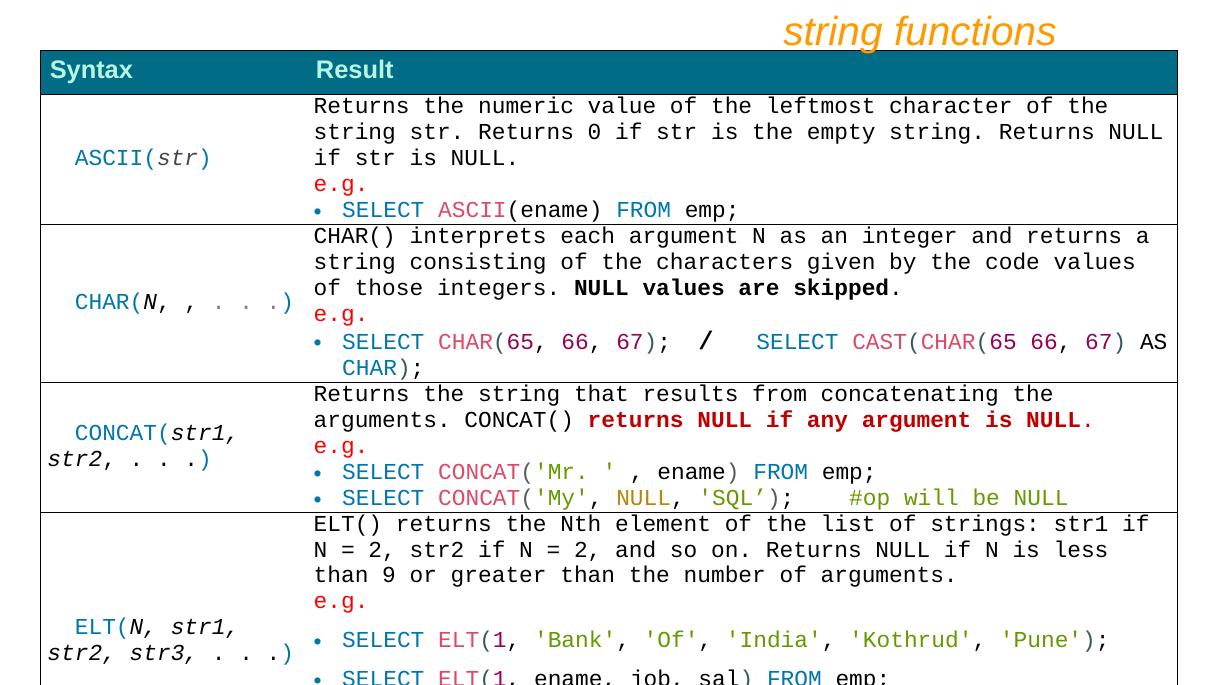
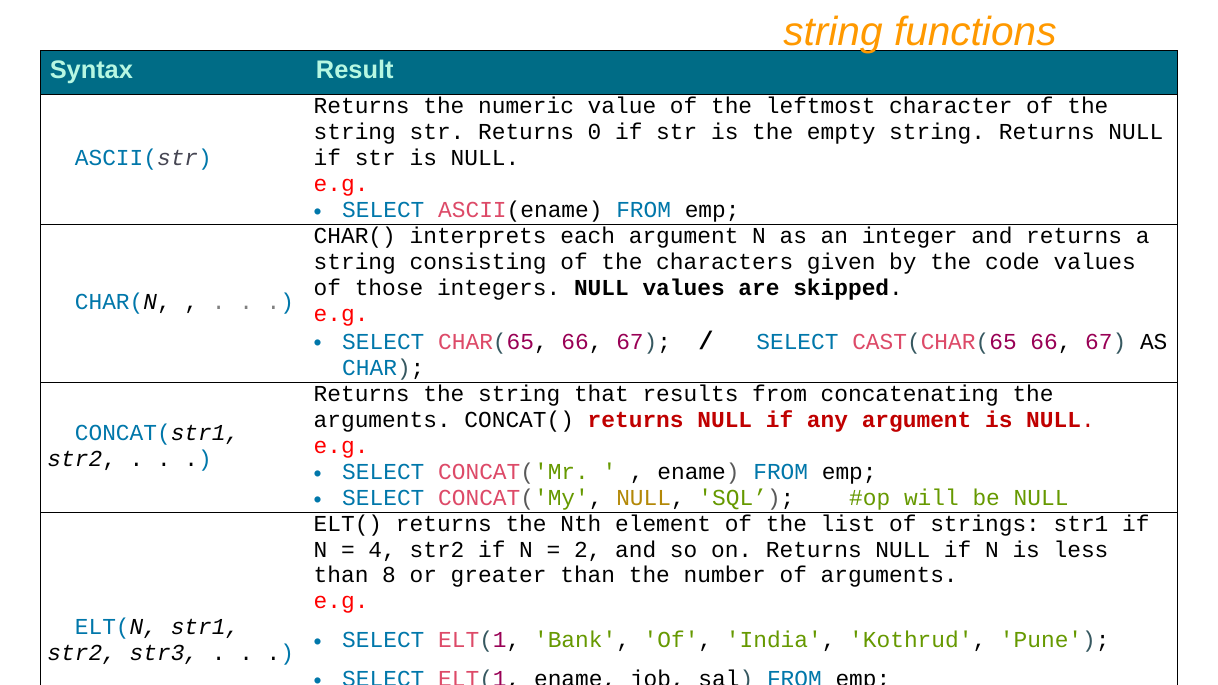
2: 2 -> 4 (382, 550)
9: 9 -> 8 (389, 575)
